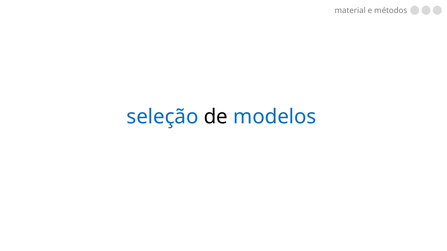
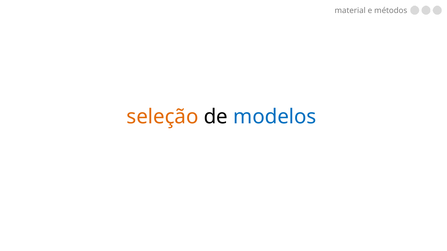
seleção colour: blue -> orange (162, 117)
